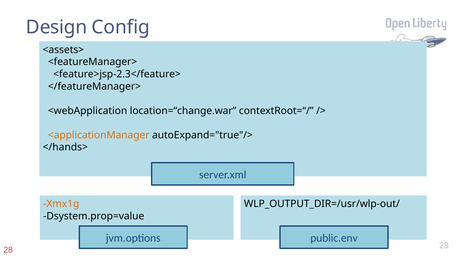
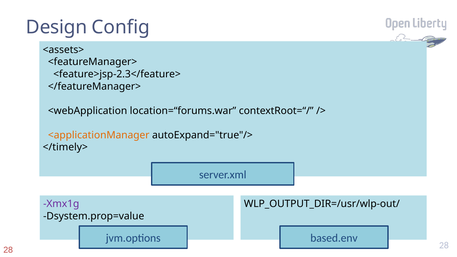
location=“change.war: location=“change.war -> location=“forums.war (183, 111)
</hands>: </hands> -> </timely> (65, 147)
Xmx1g colour: orange -> purple (61, 204)
public.env: public.env -> based.env (334, 238)
